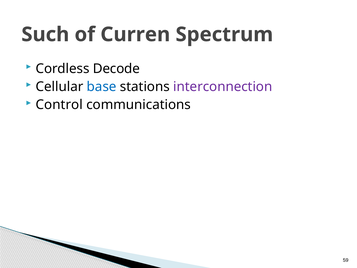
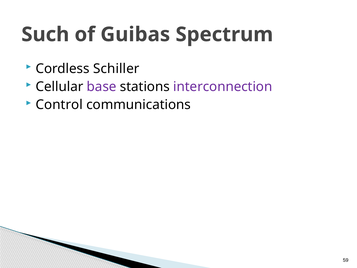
Curren: Curren -> Guibas (135, 34)
Decode: Decode -> Schiller (116, 69)
base colour: blue -> purple (102, 87)
